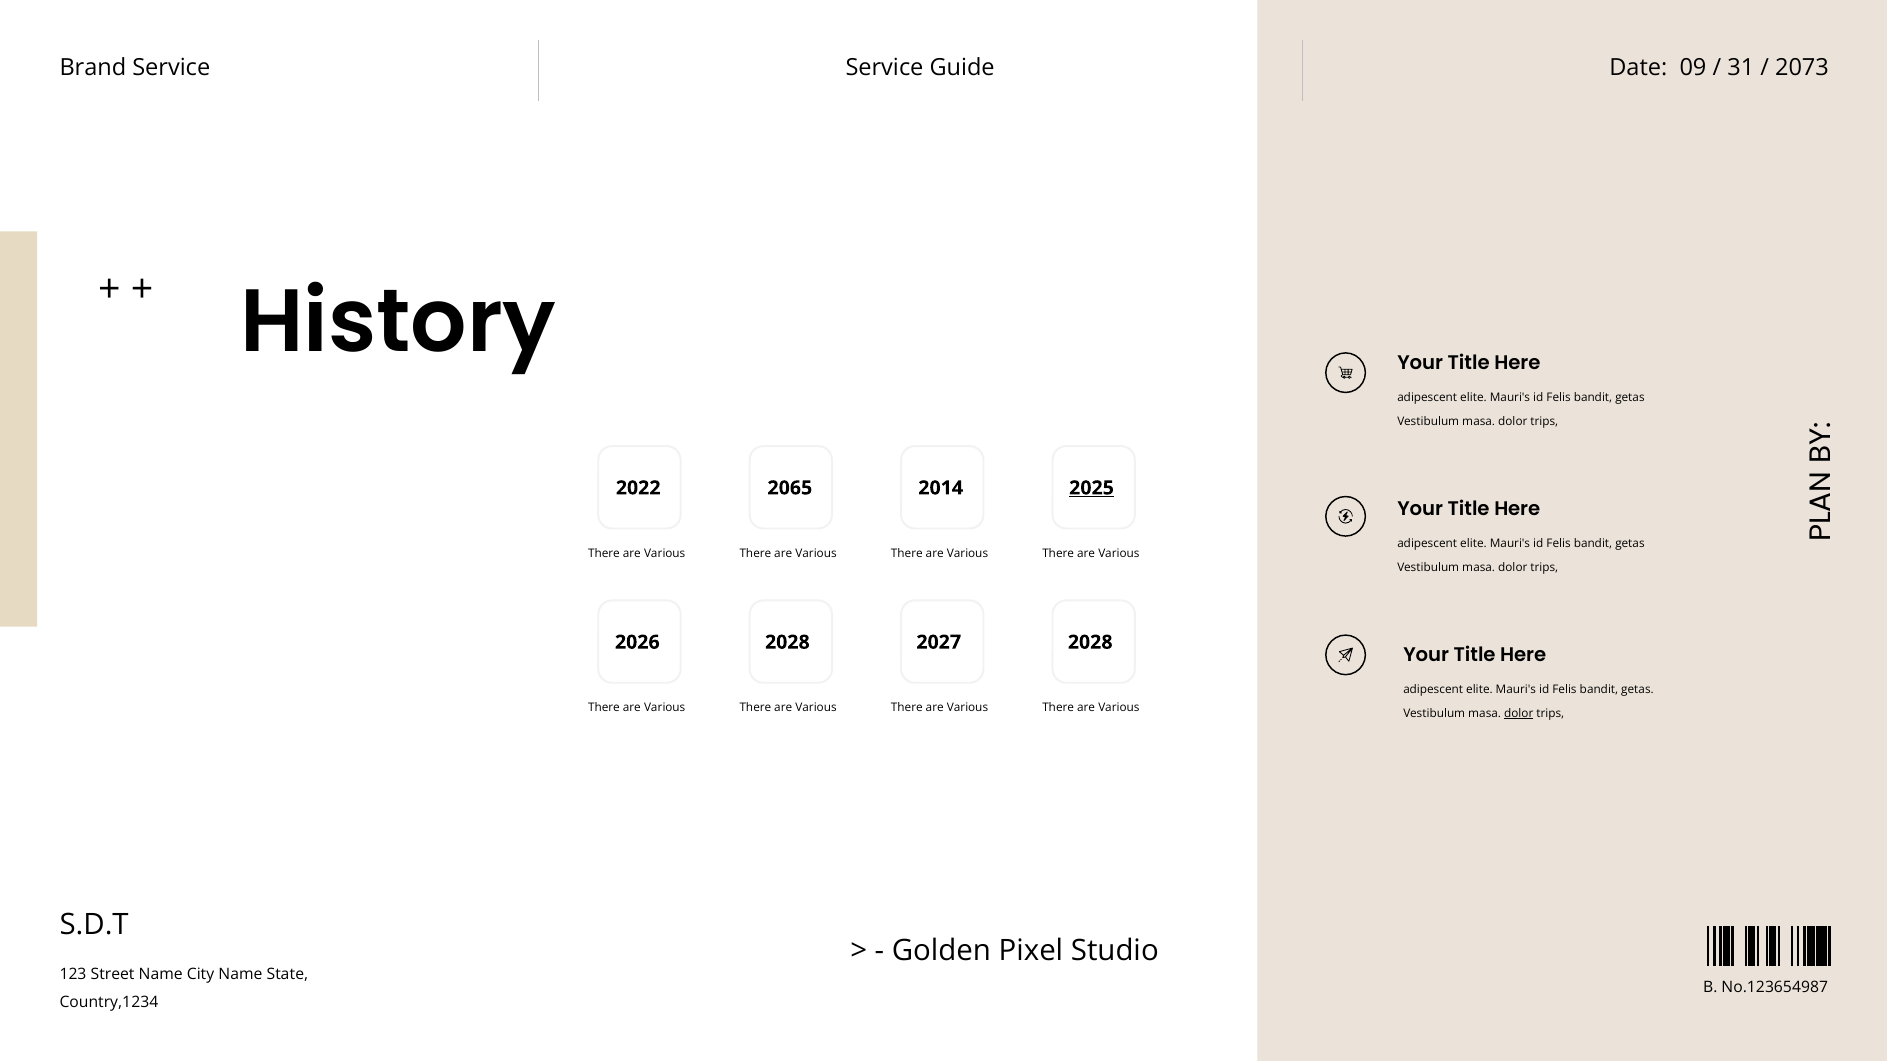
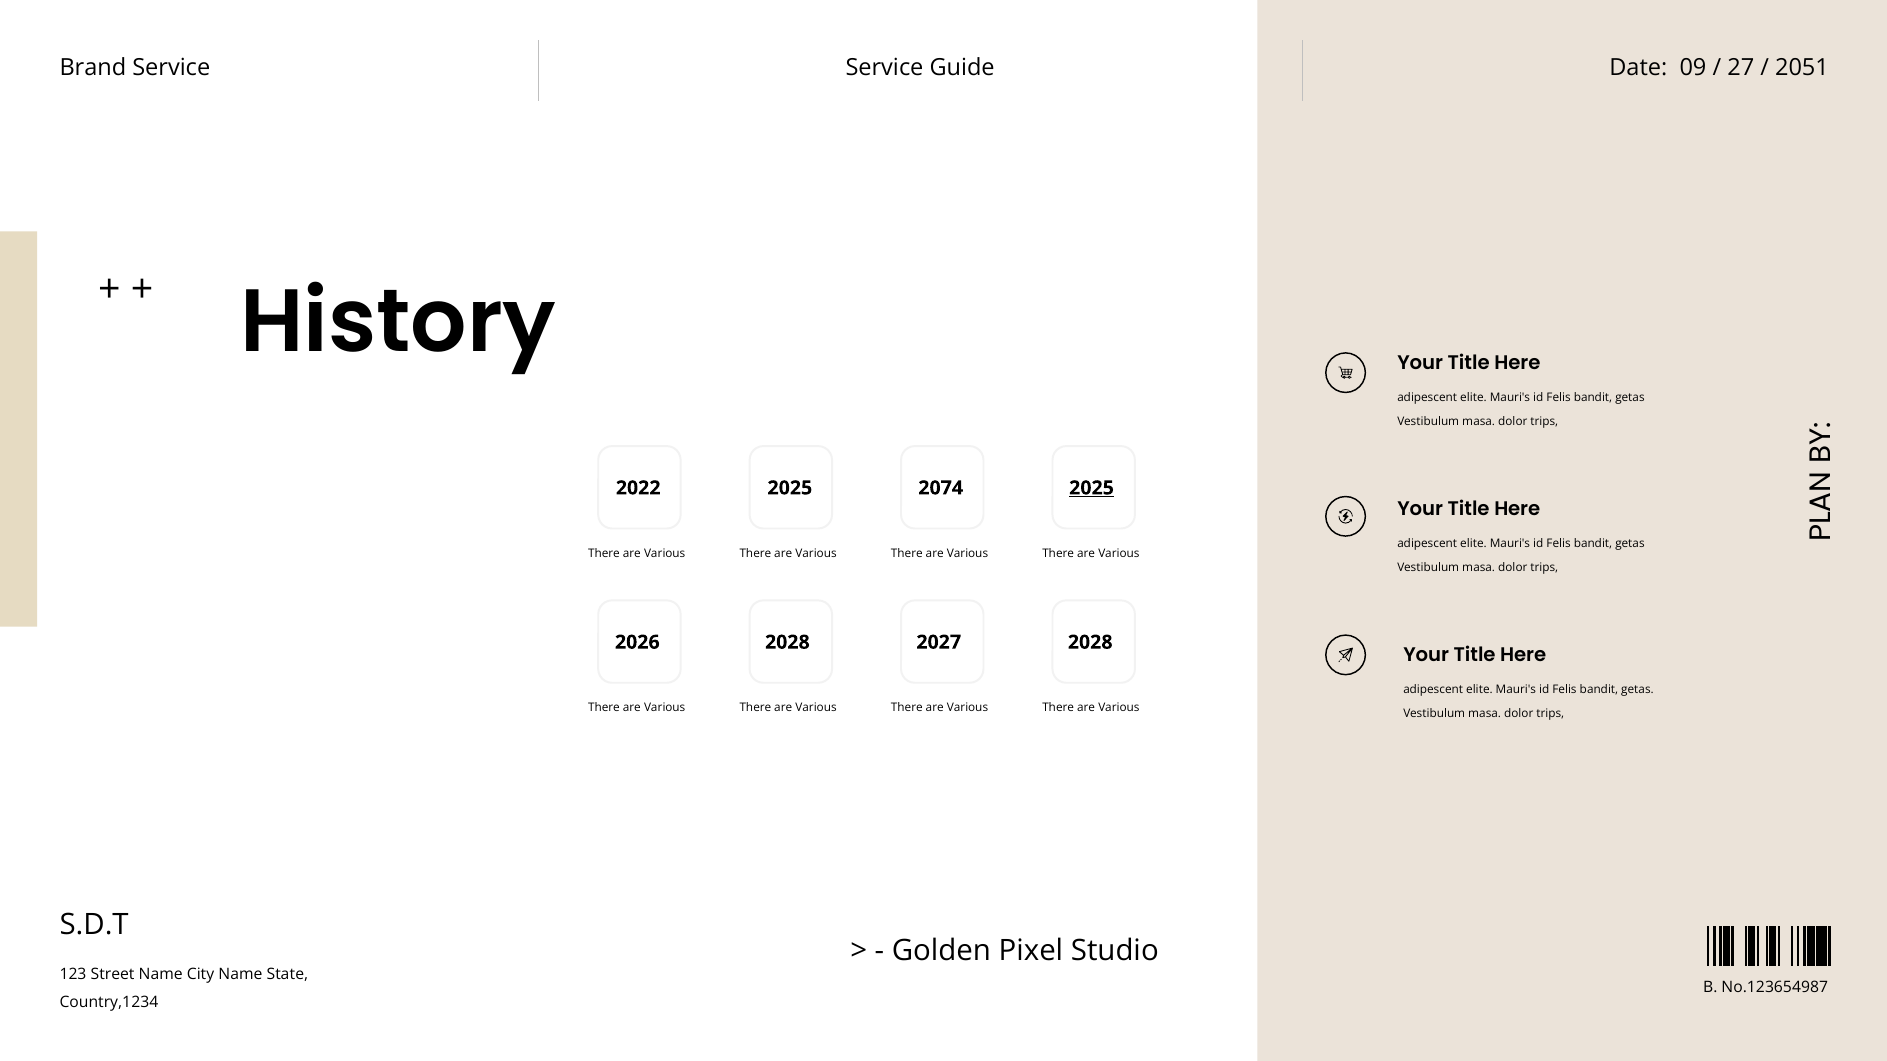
31: 31 -> 27 (1741, 67)
2073: 2073 -> 2051 (1802, 67)
2065: 2065 -> 2025 (790, 488)
2014: 2014 -> 2074 (941, 488)
dolor underline: present -> none (1519, 714)
